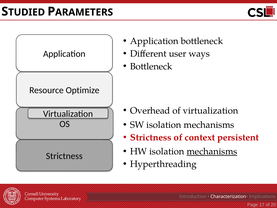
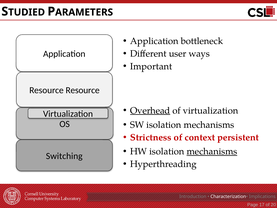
Bottleneck: Bottleneck -> Important (151, 66)
Resource Optimize: Optimize -> Resource (83, 90)
Overhead underline: none -> present (150, 110)
Strictness: Strictness -> Switching (64, 156)
